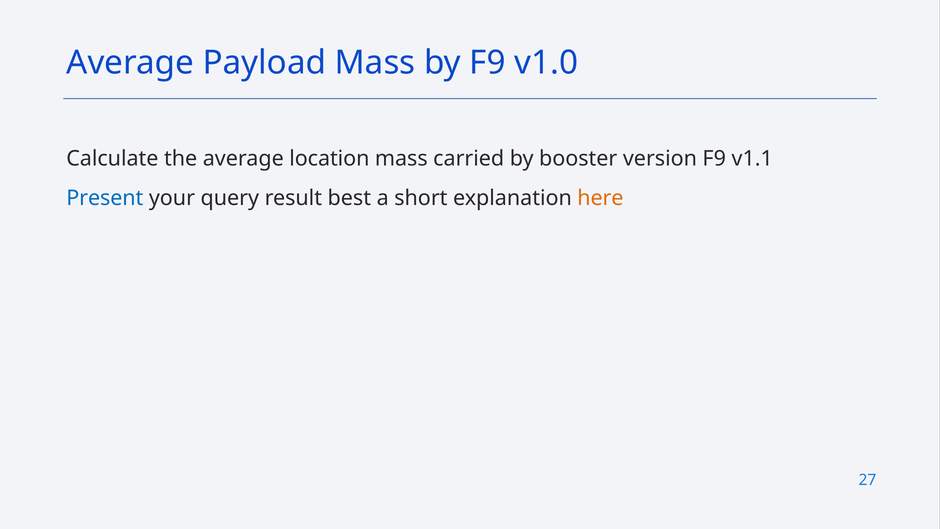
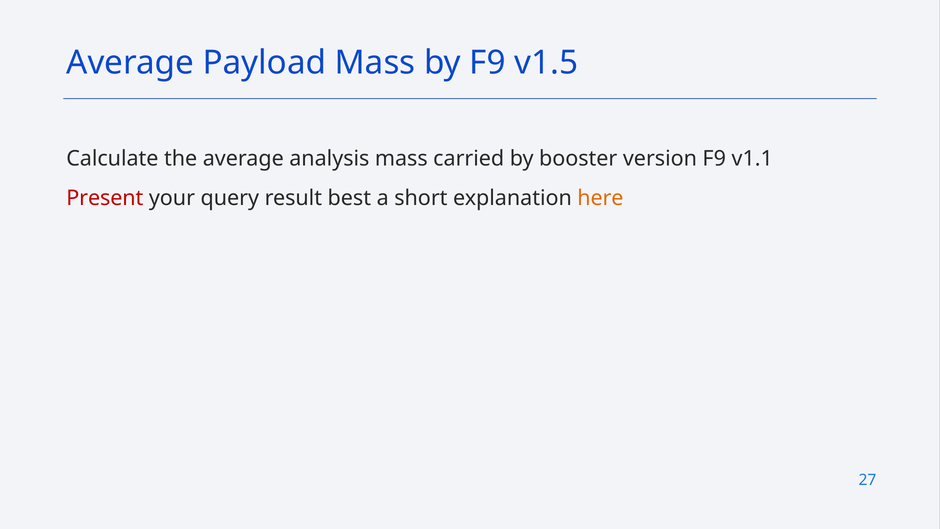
v1.0: v1.0 -> v1.5 (546, 63)
location: location -> analysis (329, 159)
Present colour: blue -> red (105, 198)
